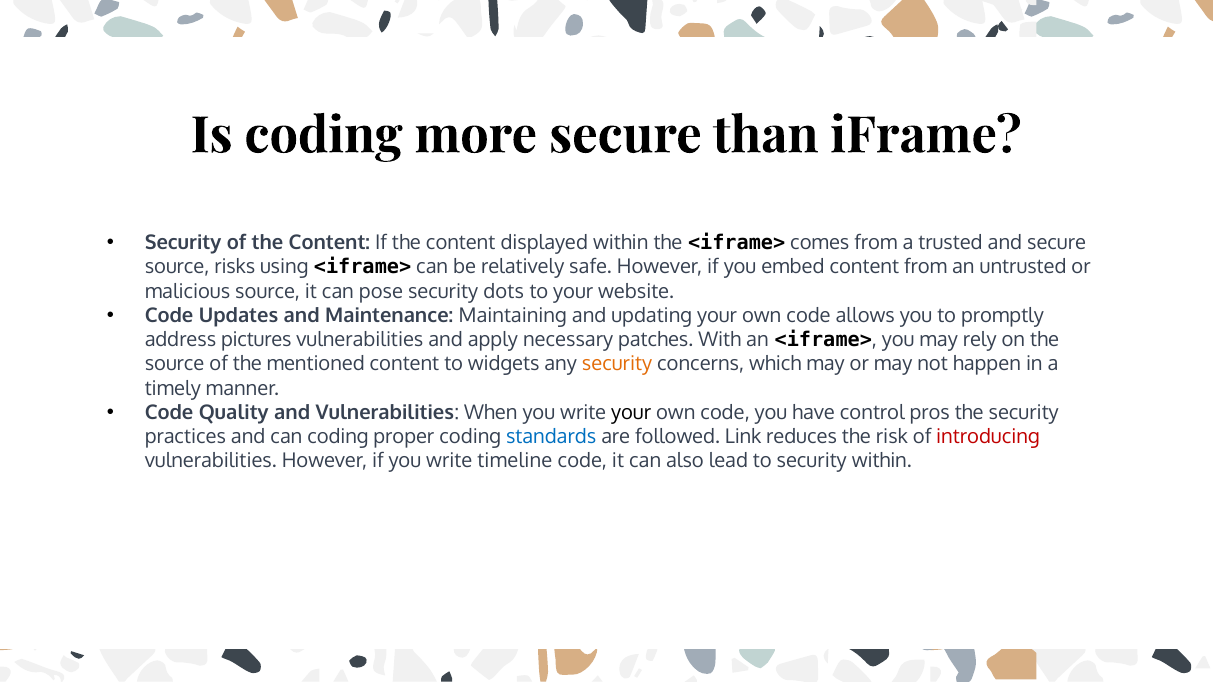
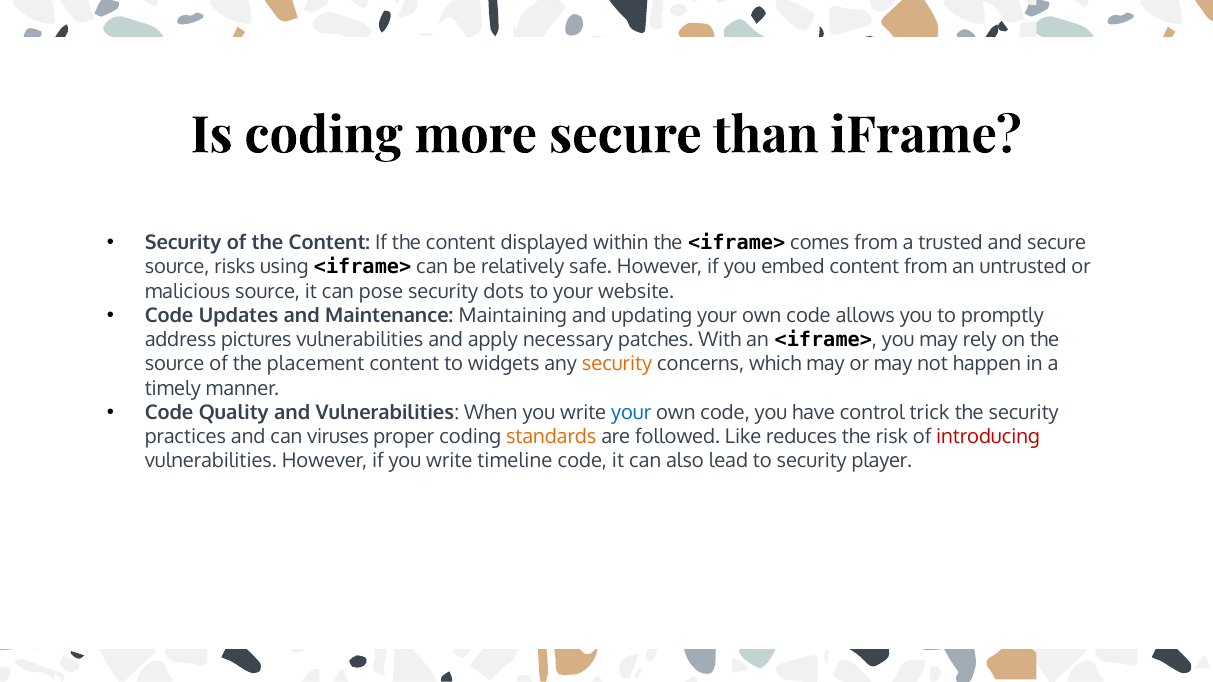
mentioned: mentioned -> placement (316, 364)
your colour: black -> blue (631, 413)
pros: pros -> trick (930, 413)
can coding: coding -> viruses (338, 437)
standards colour: blue -> orange (551, 437)
Link: Link -> Like (743, 437)
security within: within -> player (882, 462)
